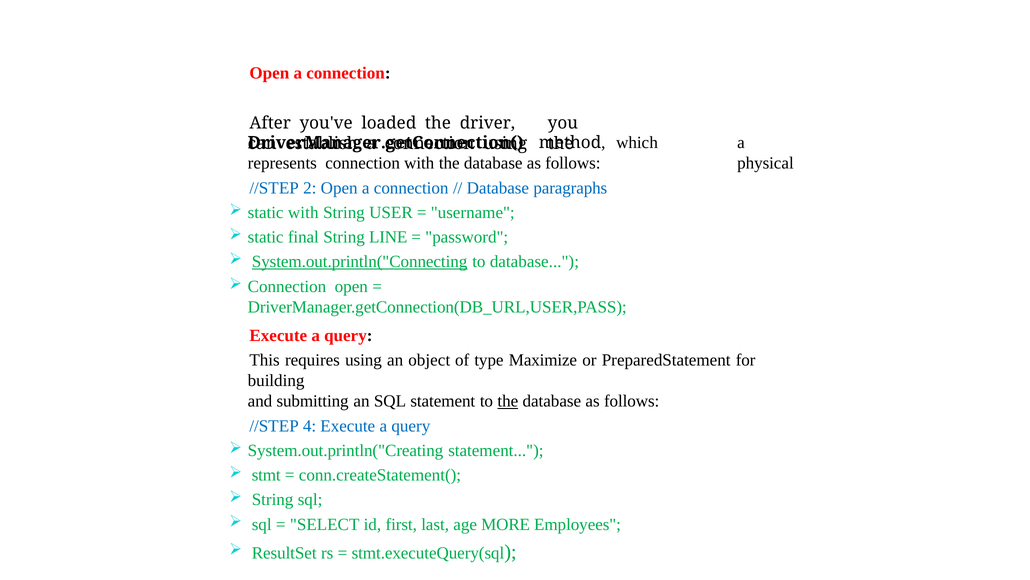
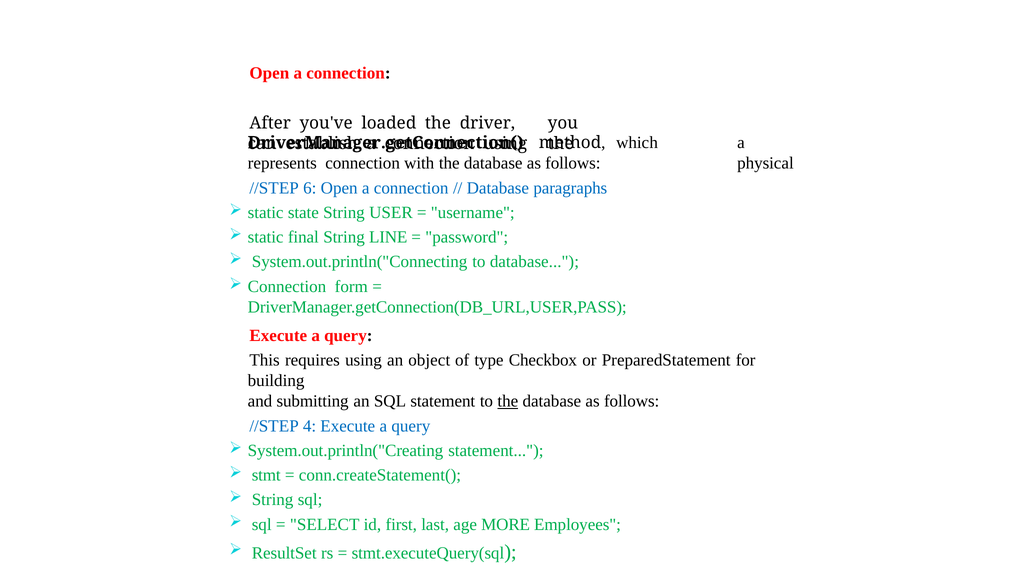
2: 2 -> 6 (310, 188)
static with: with -> state (303, 212)
System.out.println("Connecting underline: present -> none (360, 262)
Connection open: open -> form (351, 286)
Maximize: Maximize -> Checkbox (543, 360)
